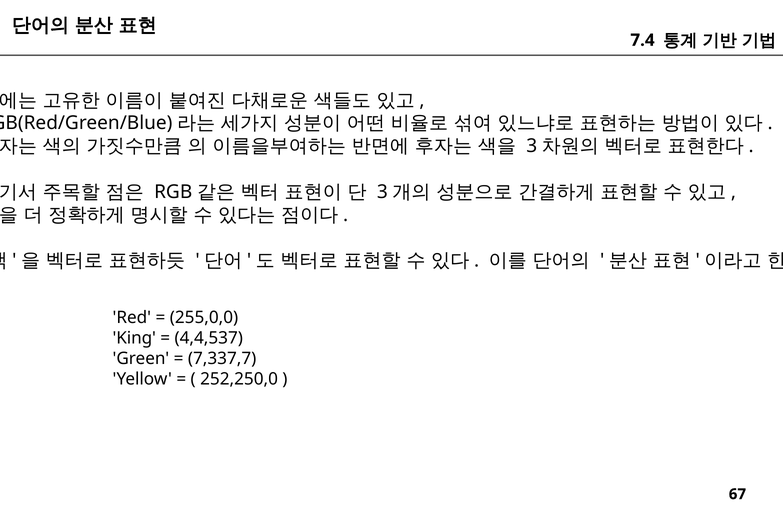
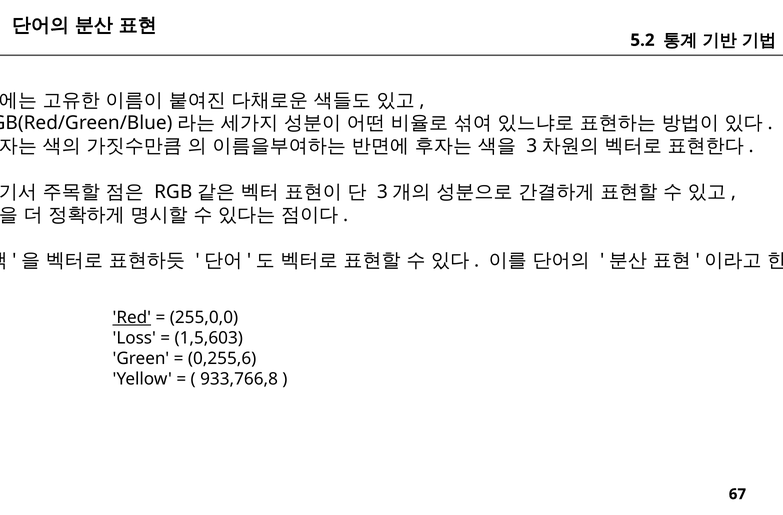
7.4: 7.4 -> 5.2 (642, 40)
Red underline: none -> present (132, 317)
King: King -> Loss (134, 338)
4,4,537: 4,4,537 -> 1,5,603 (209, 338)
7,337,7: 7,337,7 -> 0,255,6 (222, 358)
252,250,0: 252,250,0 -> 933,766,8 (239, 379)
